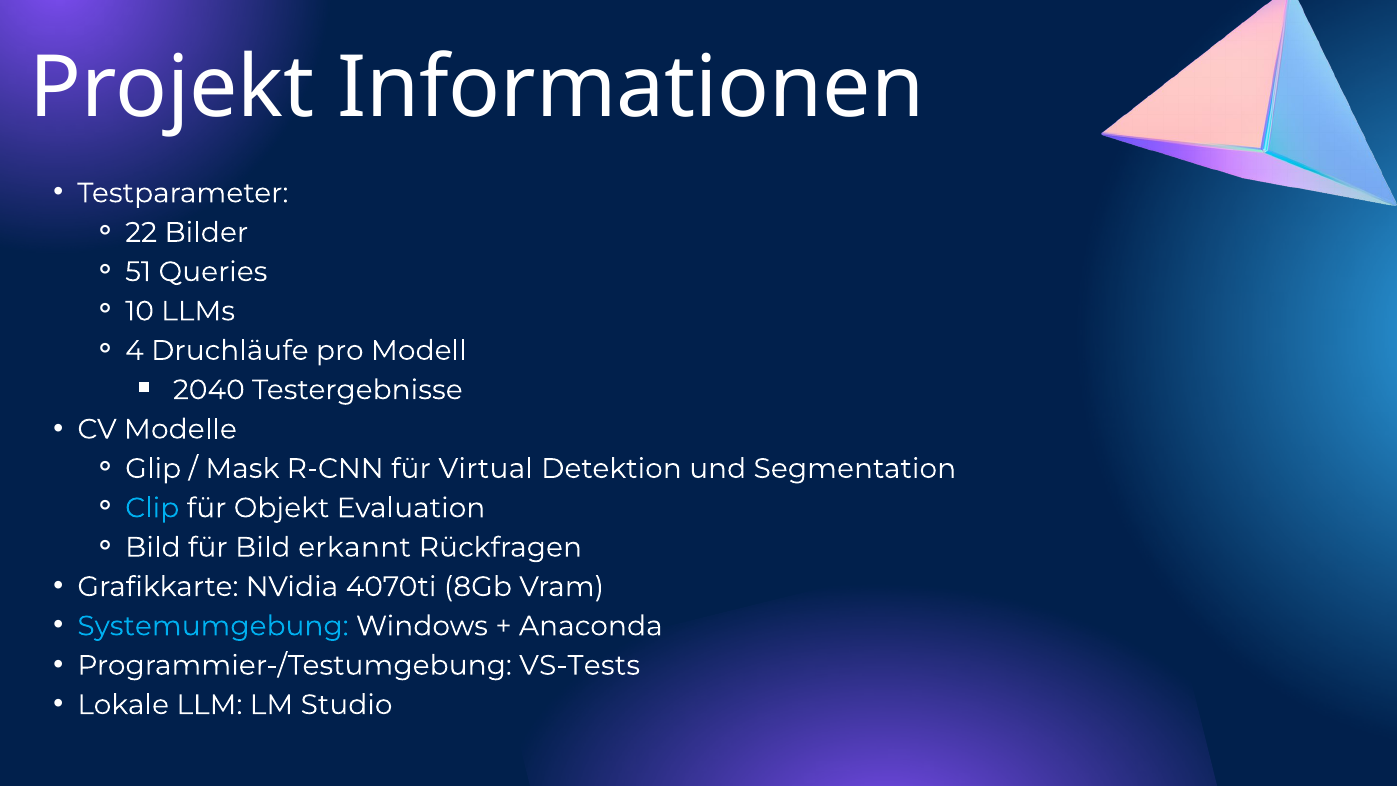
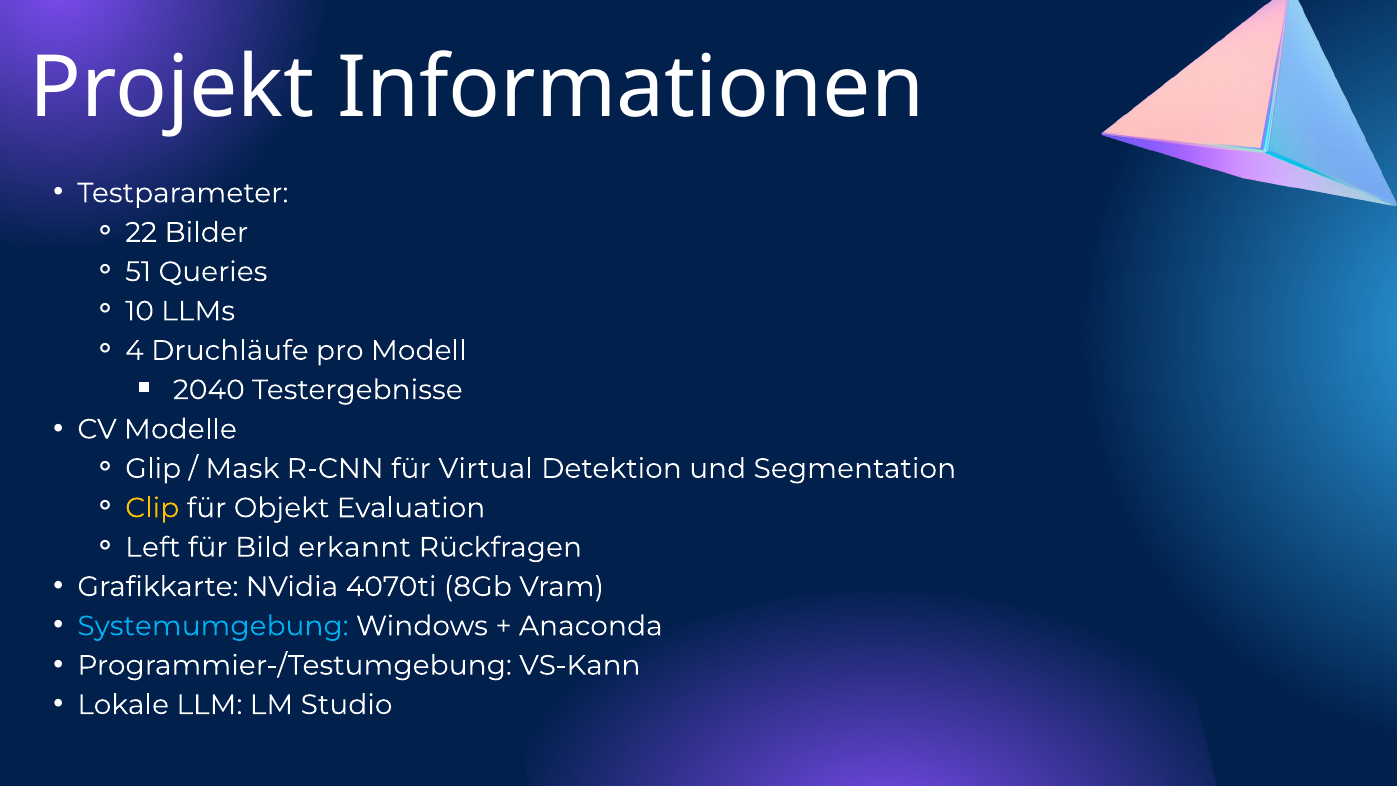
Clip colour: light blue -> yellow (152, 508)
Bild: Bild -> Left (153, 547)
VS-Tests: VS-Tests -> VS-Kann (580, 665)
